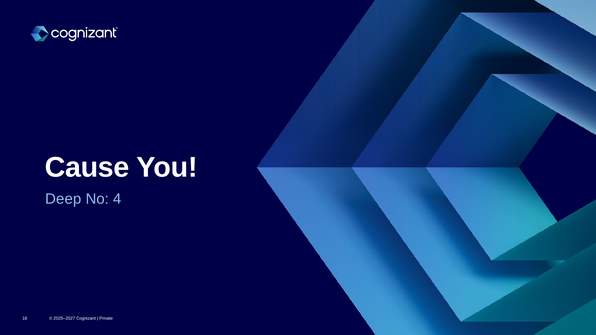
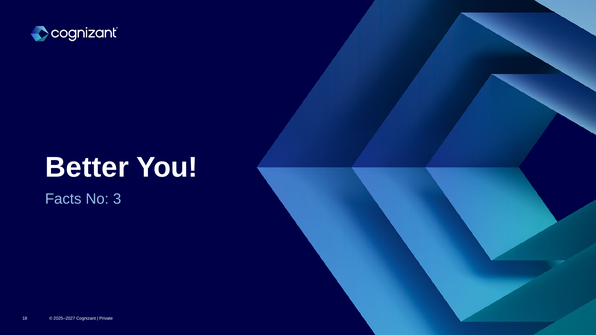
Cause: Cause -> Better (87, 168)
Deep: Deep -> Facts (63, 199)
4: 4 -> 3 (117, 199)
